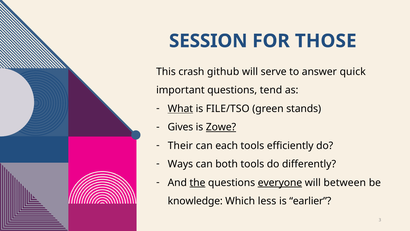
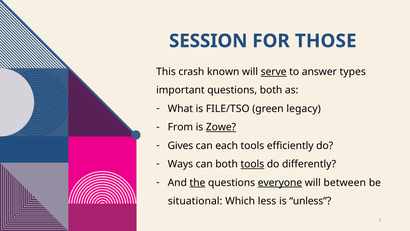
github: github -> known (223, 72)
serve underline: none -> present (274, 72)
quick: quick -> types (353, 72)
questions tend: tend -> both (271, 90)
What underline: present -> none (180, 109)
stands: stands -> legacy (304, 109)
Gives: Gives -> From (180, 127)
Their: Their -> Gives (180, 145)
tools underline: none -> present (252, 164)
knowledge: knowledge -> situational (195, 201)
earlier: earlier -> unless (310, 201)
